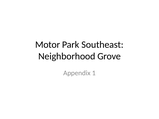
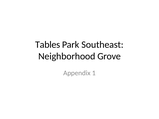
Motor: Motor -> Tables (48, 45)
